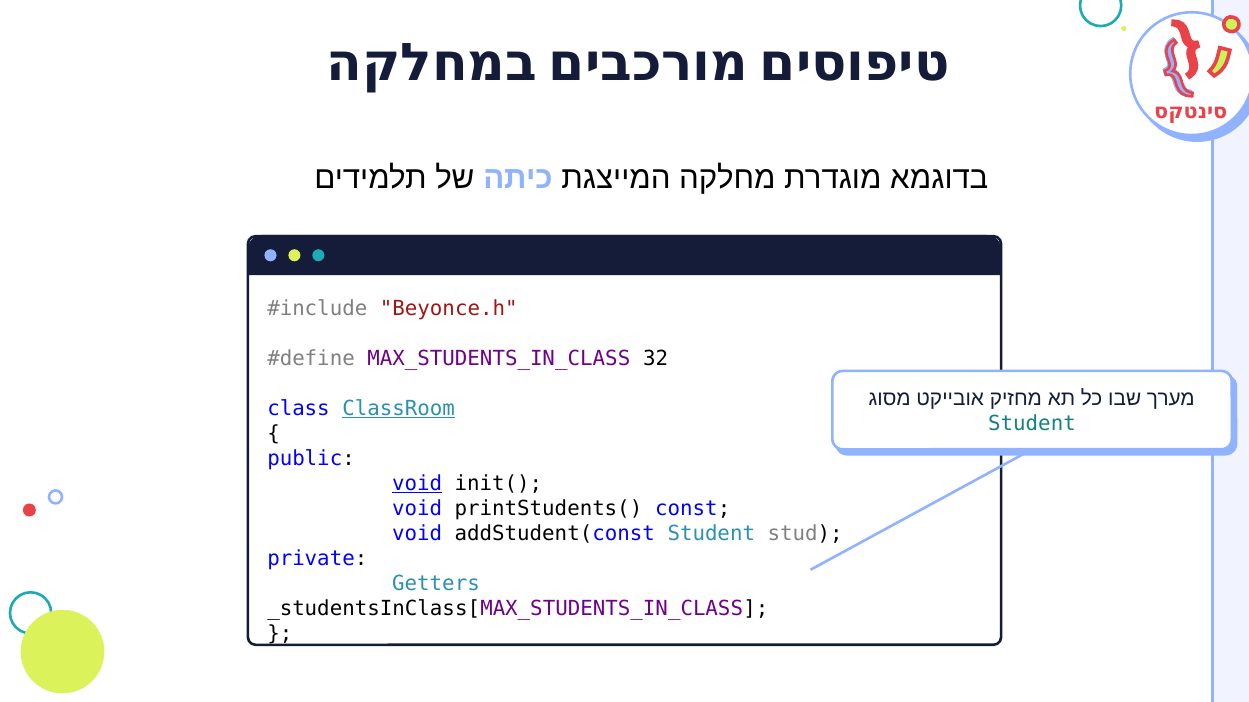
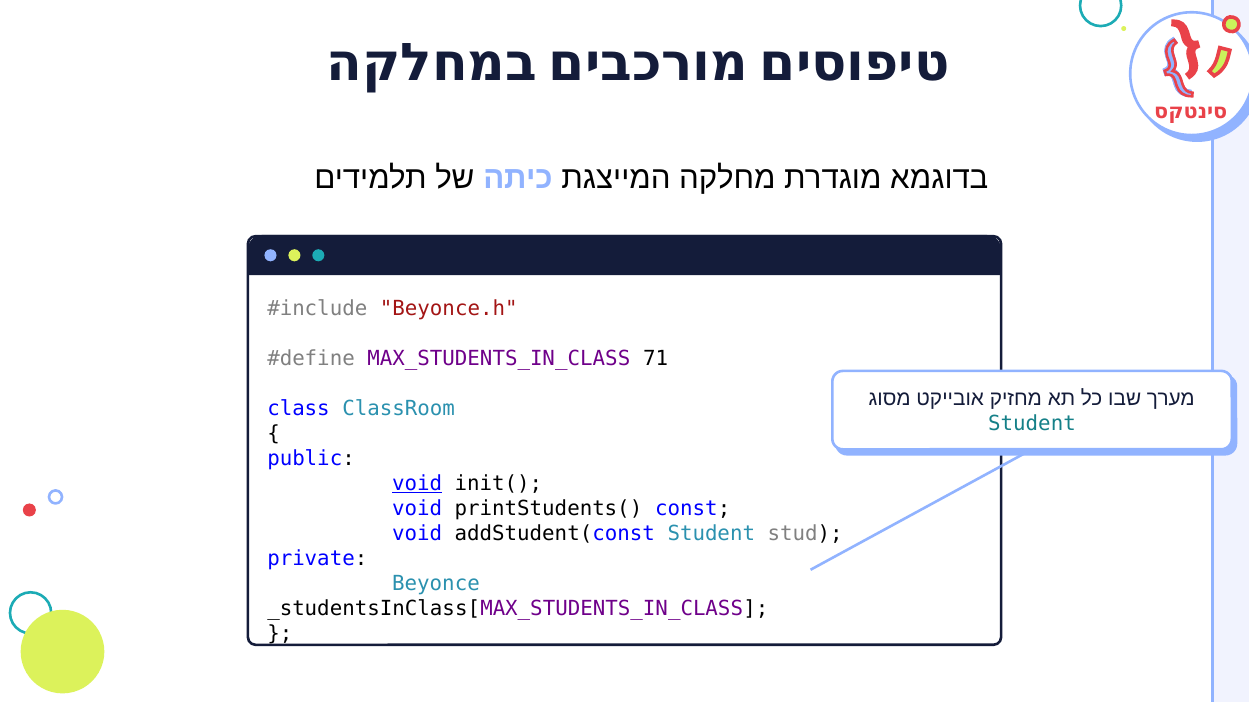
32: 32 -> 71 (656, 359)
ClassRoom underline: present -> none (399, 409)
Getters: Getters -> Beyonce (436, 584)
